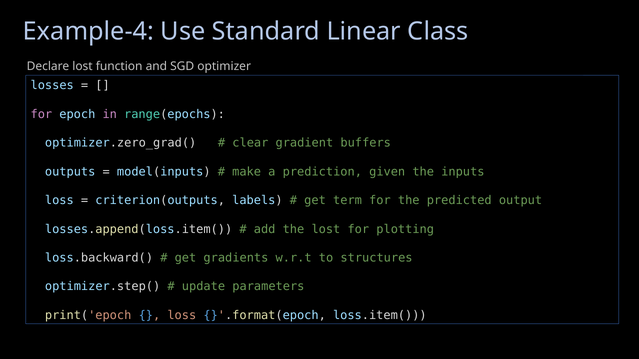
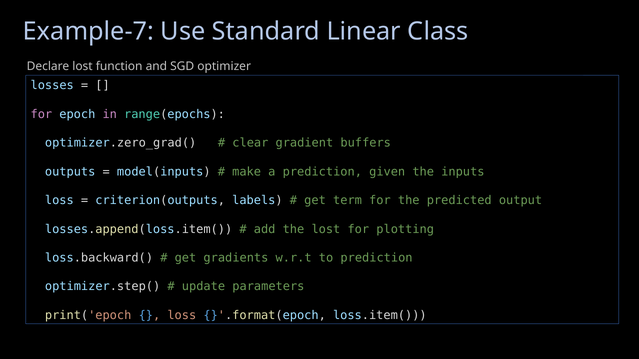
Example-4: Example-4 -> Example-7 (88, 31)
to structures: structures -> prediction (377, 258)
